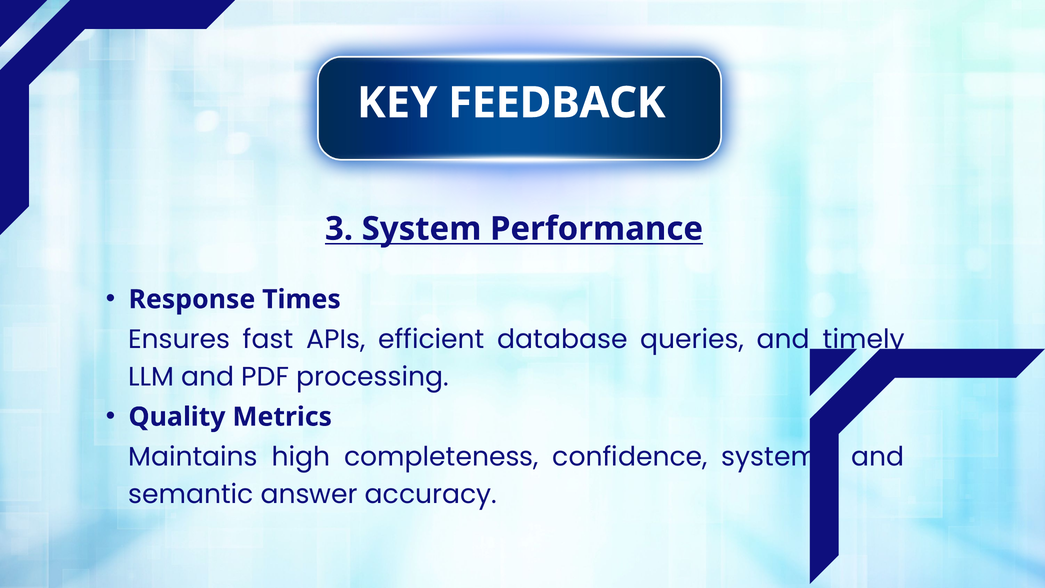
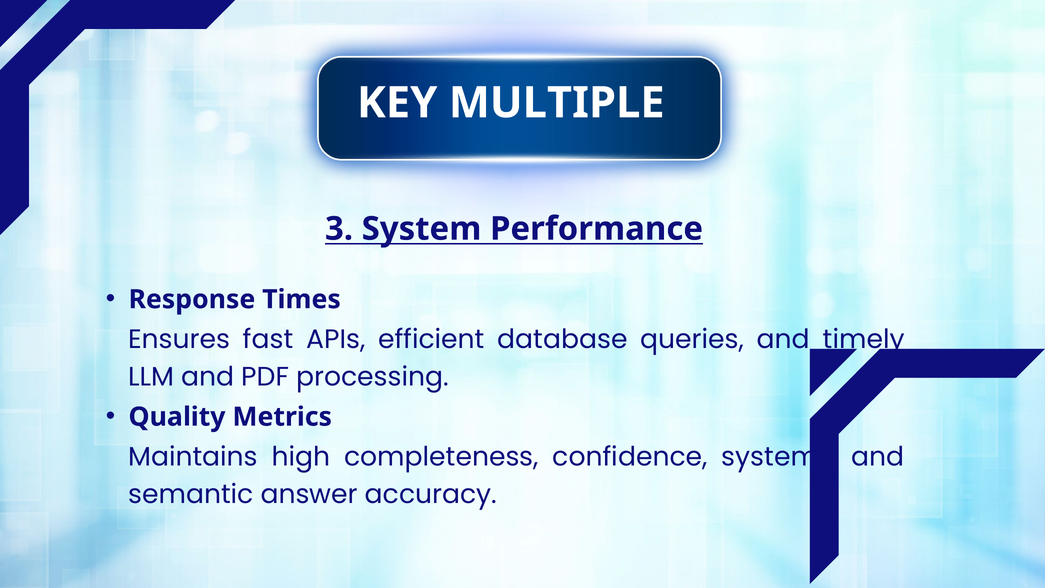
FEEDBACK: FEEDBACK -> MULTIPLE (557, 103)
